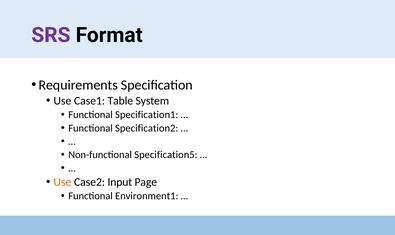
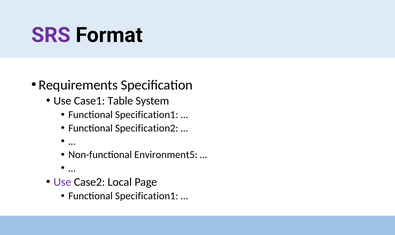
Specification5: Specification5 -> Environment5 (166, 155)
Use colour: orange -> purple (62, 182)
Input: Input -> Local (120, 182)
Environment1: Environment1 -> Specification1 (147, 196)
